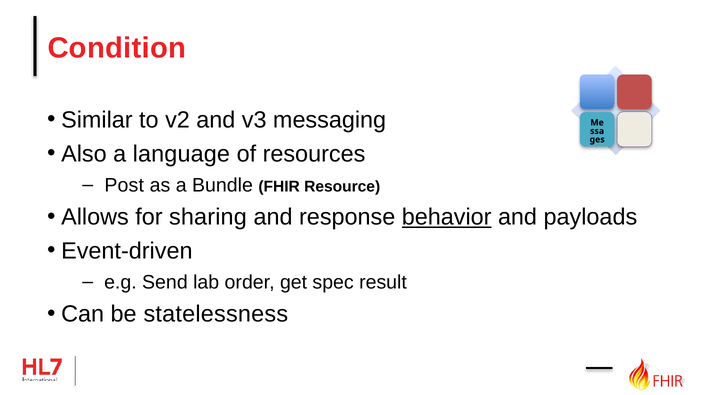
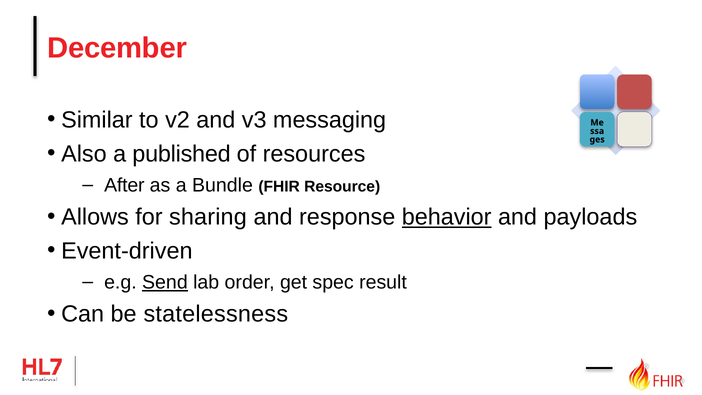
Condition: Condition -> December (117, 48)
language: language -> published (182, 154)
Post: Post -> After (124, 185)
Send underline: none -> present (165, 282)
